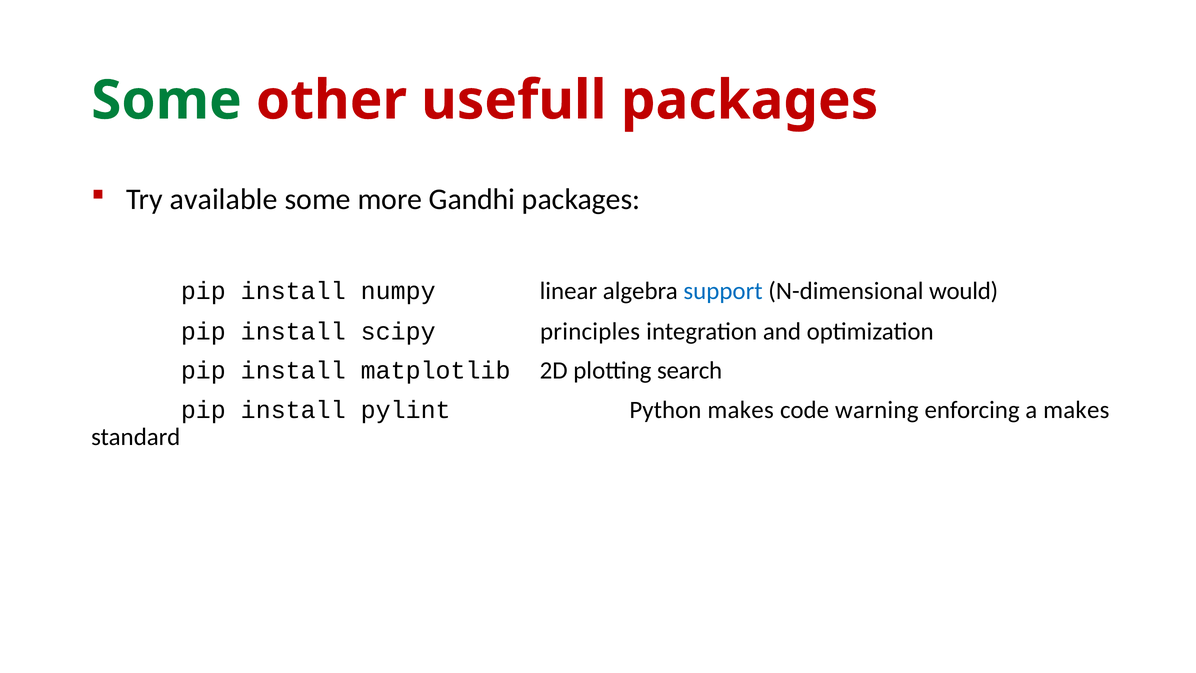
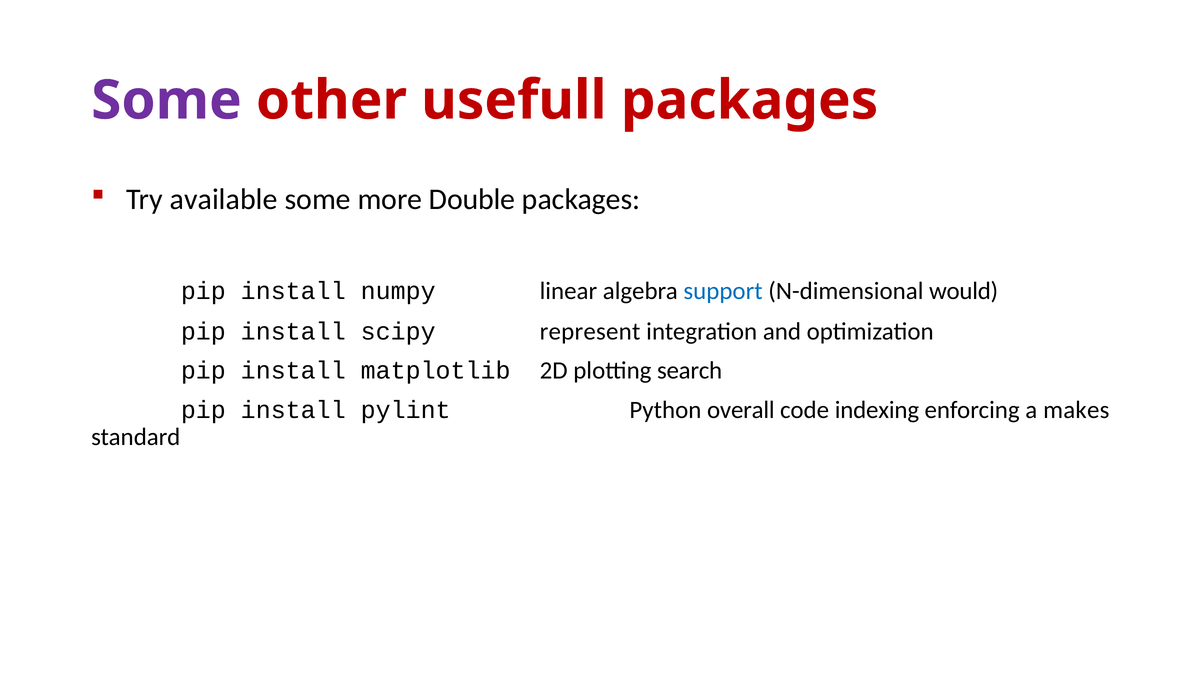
Some colour: green -> purple (166, 100)
Gandhi: Gandhi -> Double (472, 200)
principles: principles -> represent (590, 331)
Python makes: makes -> overall (741, 410)
warning: warning -> indexing (877, 410)
